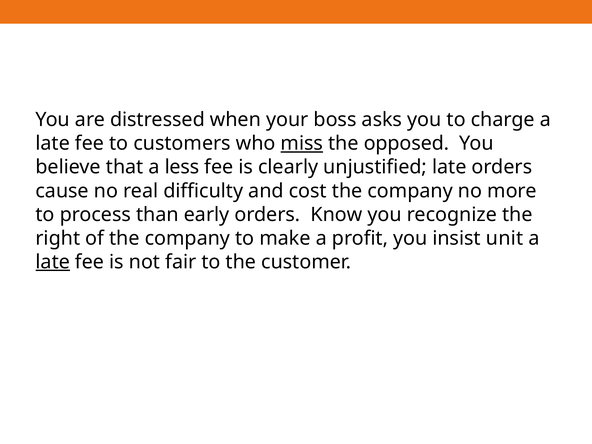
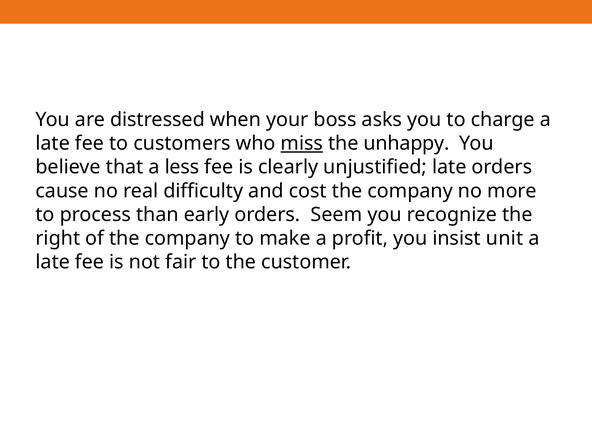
opposed: opposed -> unhappy (406, 143)
Know: Know -> Seem (336, 215)
late underline: present -> none (53, 262)
